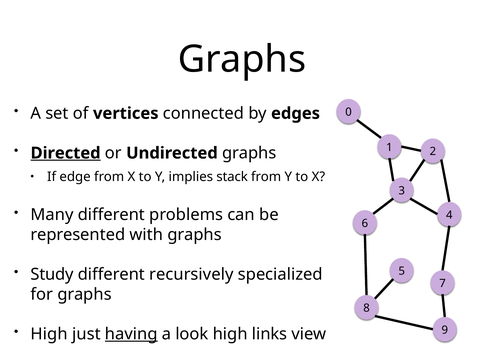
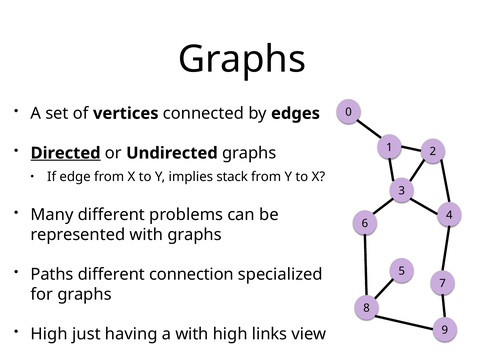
Study: Study -> Paths (52, 274)
recursively: recursively -> connection (191, 274)
having underline: present -> none (131, 334)
a look: look -> with (192, 334)
